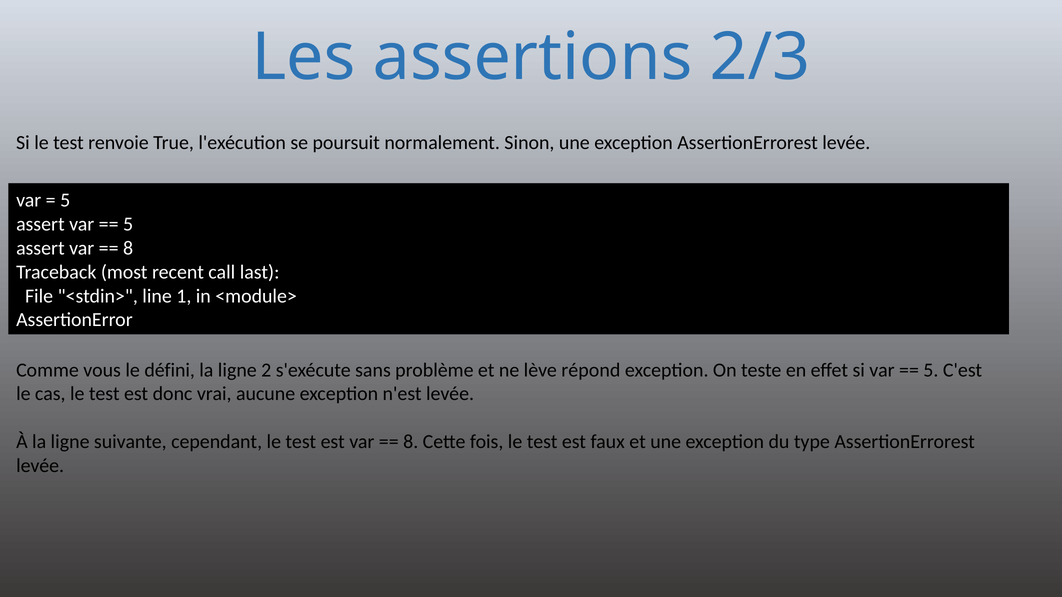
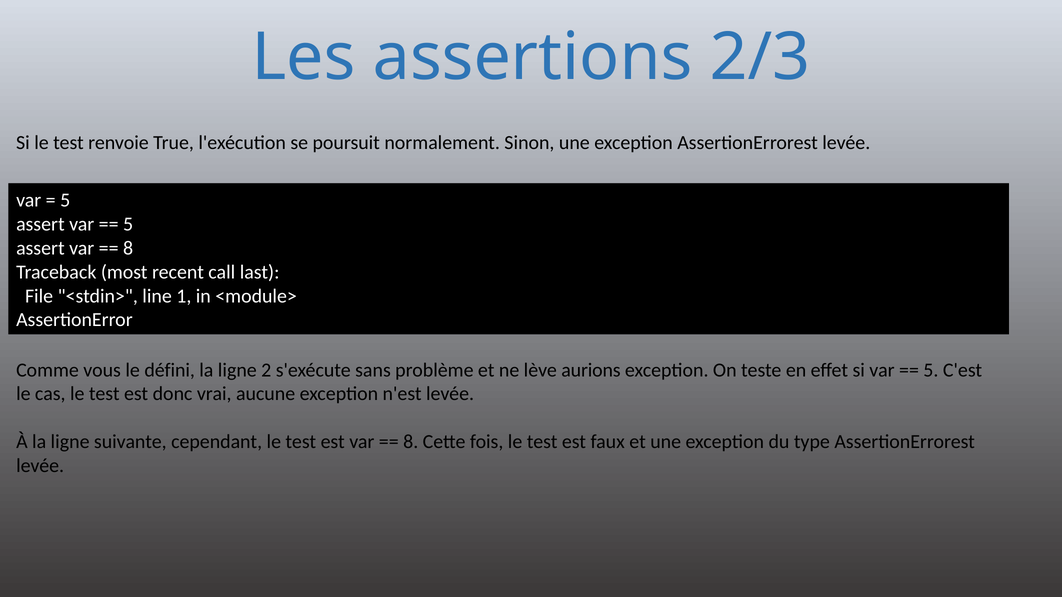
répond: répond -> aurions (591, 370)
